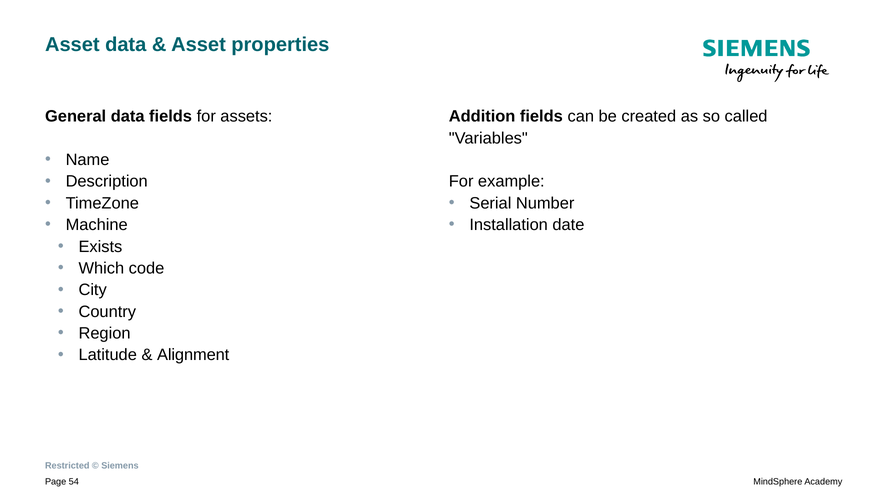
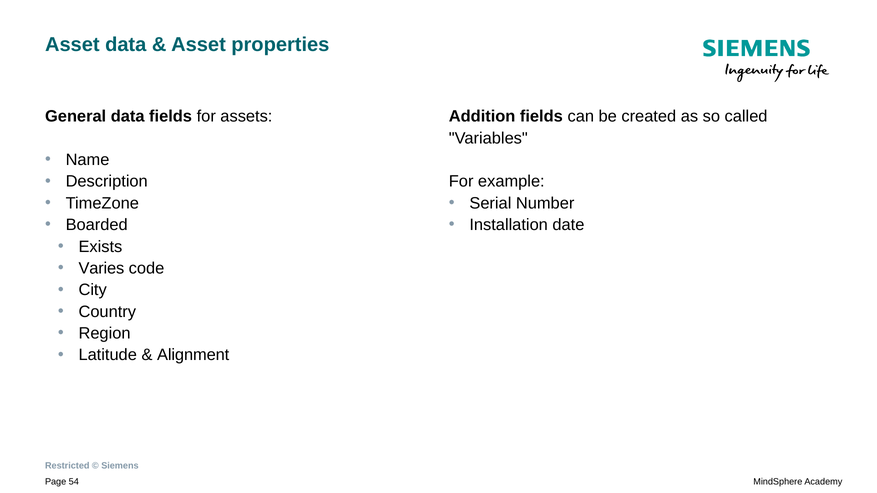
Machine: Machine -> Boarded (97, 225)
Which: Which -> Varies (101, 268)
